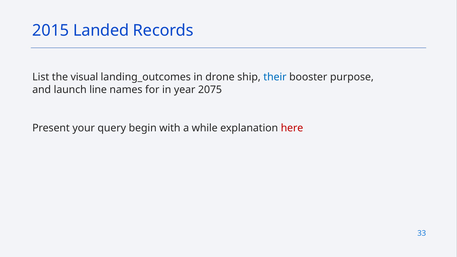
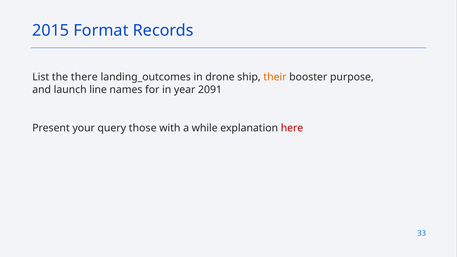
Landed: Landed -> Format (101, 31)
visual: visual -> there (84, 77)
their colour: blue -> orange (275, 77)
2075: 2075 -> 2091 (210, 90)
begin: begin -> those (143, 128)
